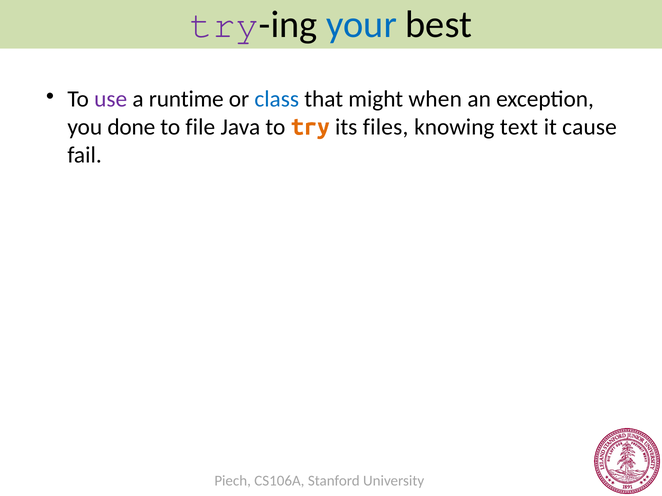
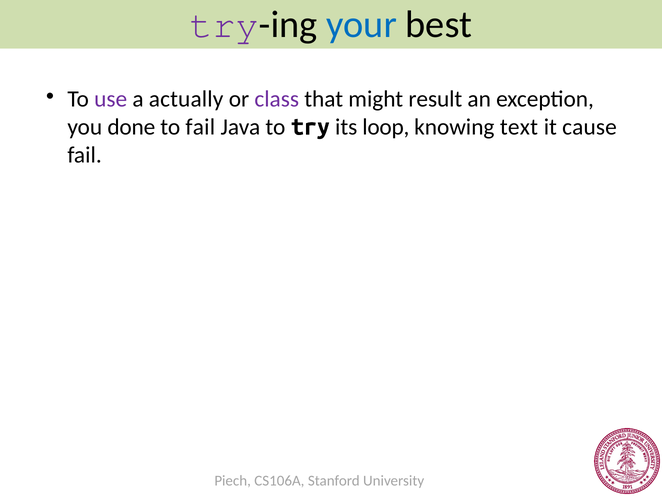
runtime: runtime -> actually (186, 99)
class colour: blue -> purple (277, 99)
when: when -> result (435, 99)
to file: file -> fail (200, 127)
try colour: orange -> black (310, 127)
files: files -> loop (386, 127)
